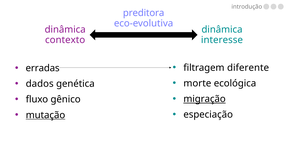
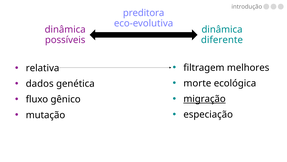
contexto: contexto -> possíveis (65, 40)
interesse: interesse -> diferente (222, 40)
diferente: diferente -> melhores (248, 67)
erradas: erradas -> relativa (43, 68)
mutação underline: present -> none (45, 115)
